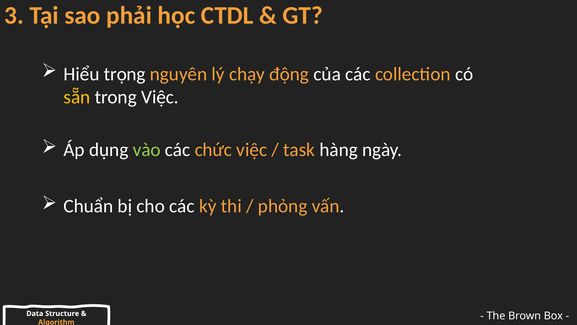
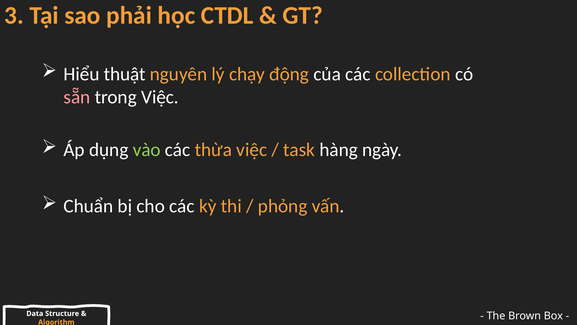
trọng: trọng -> thuật (125, 74)
sẵn colour: yellow -> pink (77, 97)
chức: chức -> thừa (213, 150)
